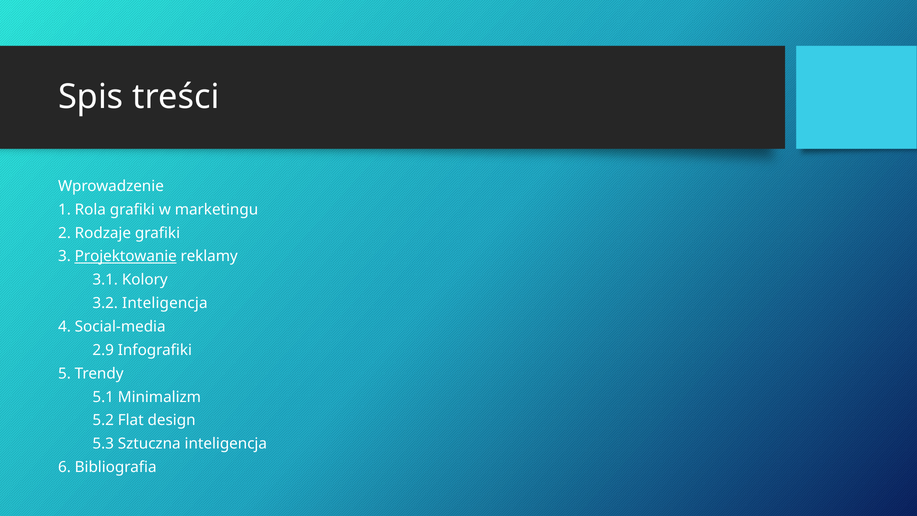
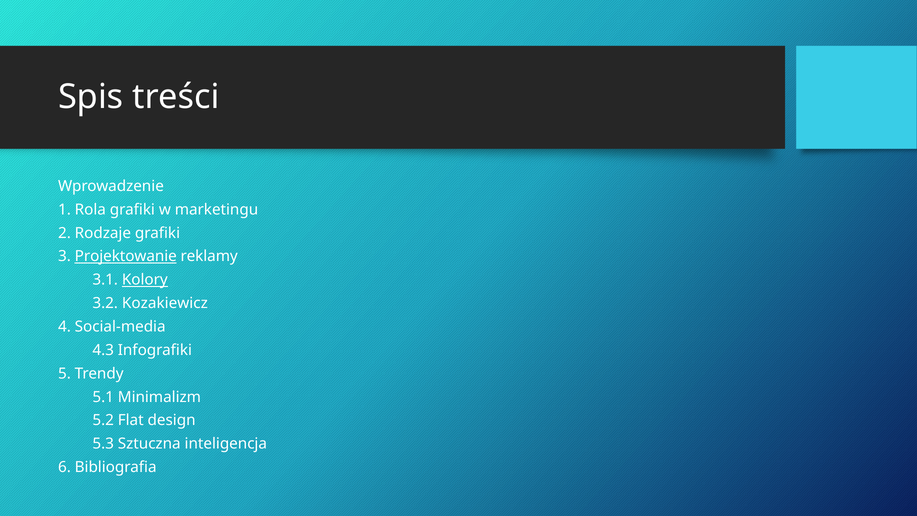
Kolory underline: none -> present (145, 280)
3.2 Inteligencja: Inteligencja -> Kozakiewicz (165, 303)
2.9: 2.9 -> 4.3 (103, 350)
